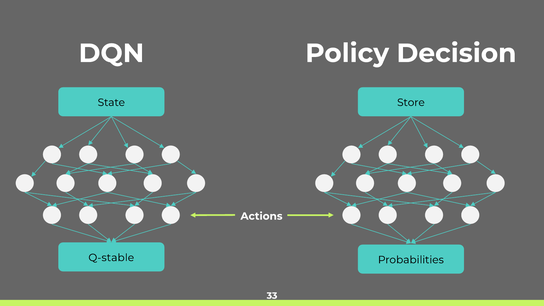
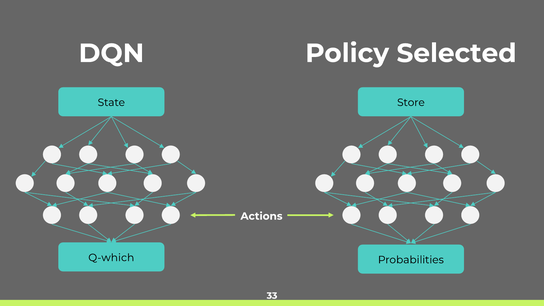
Decision: Decision -> Selected (457, 53)
Q-stable: Q-stable -> Q-which (111, 258)
